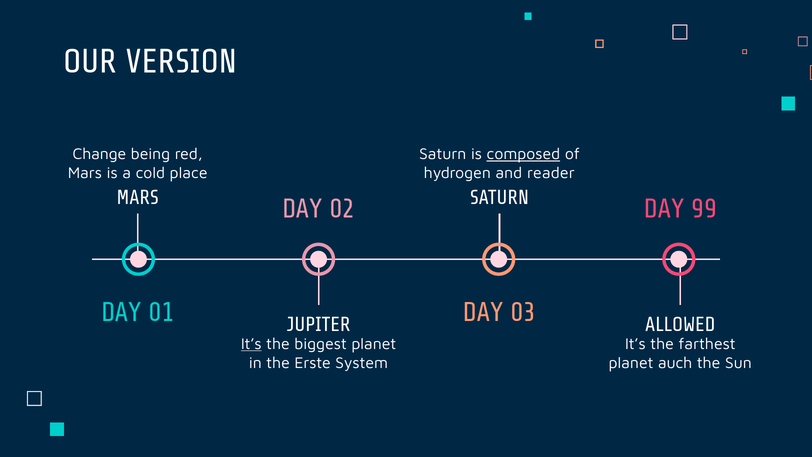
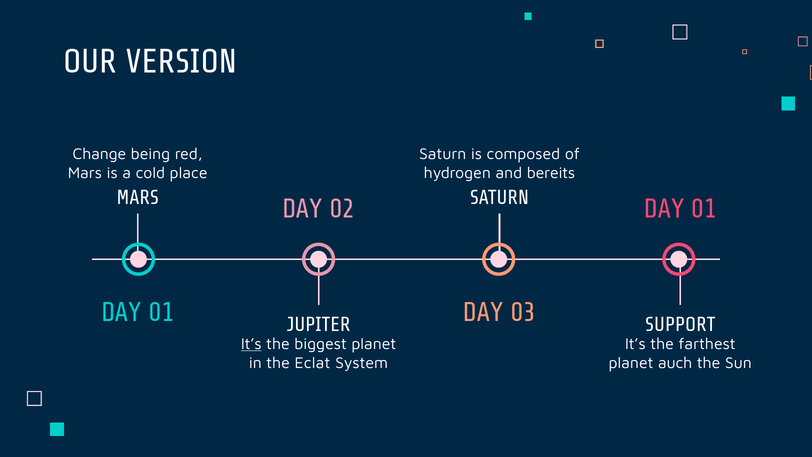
composed underline: present -> none (523, 154)
reader: reader -> bereits (551, 173)
99: 99 -> 01 (704, 209)
ALLOWED: ALLOWED -> SUPPORT (680, 324)
Erste: Erste -> Eclat (312, 363)
